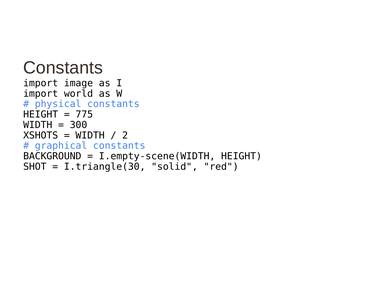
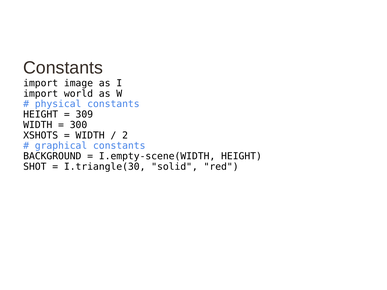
775: 775 -> 309 (84, 115)
